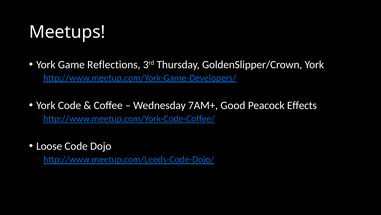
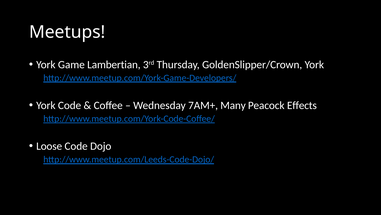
Reflections: Reflections -> Lambertian (114, 64)
Good: Good -> Many (233, 105)
